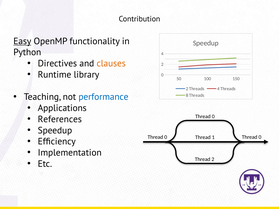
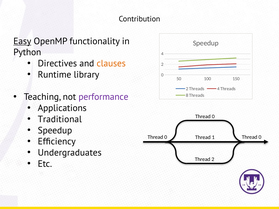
performance colour: blue -> purple (103, 97)
References: References -> Traditional (60, 119)
Implementation: Implementation -> Undergraduates (70, 153)
